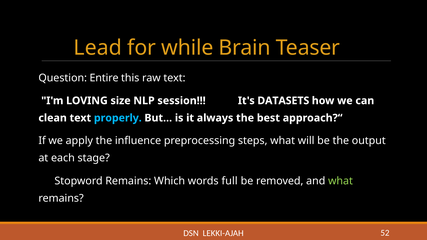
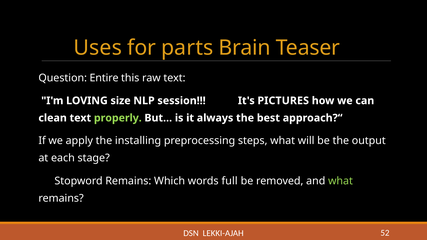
Lead: Lead -> Uses (98, 48)
while: while -> parts (187, 48)
DATASETS: DATASETS -> PICTURES (283, 101)
properly colour: light blue -> light green (118, 118)
influence: influence -> installing (138, 141)
